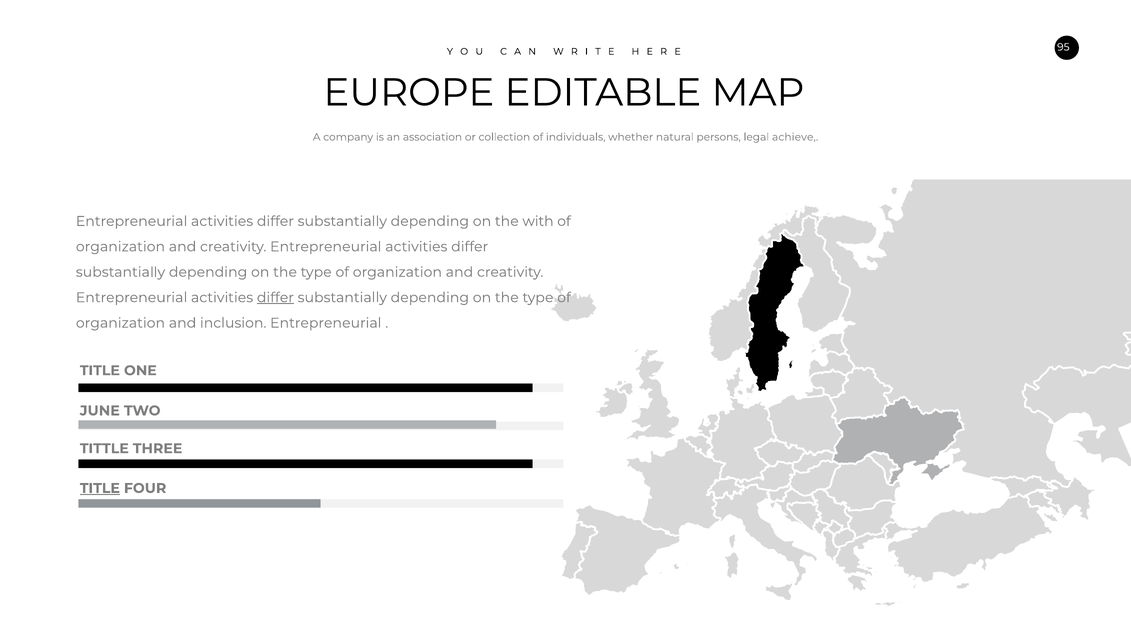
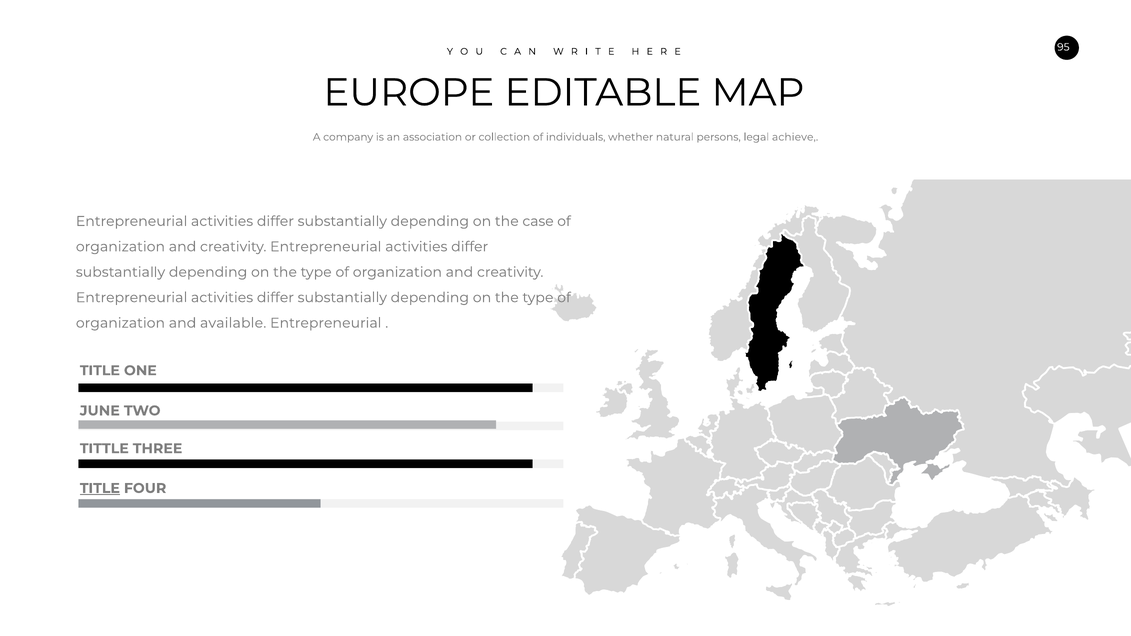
with: with -> case (538, 221)
differ underline: present -> none (275, 298)
inclusion: inclusion -> available (233, 323)
